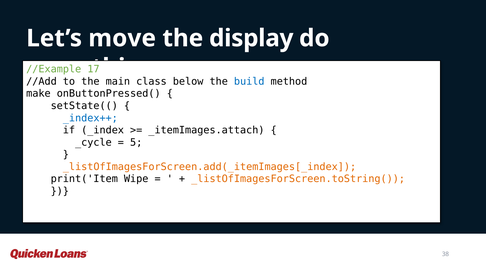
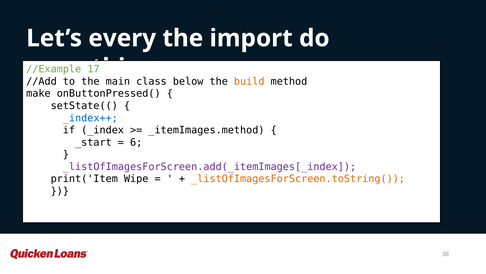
move: move -> every (122, 38)
display: display -> import (251, 38)
build colour: blue -> orange (249, 81)
_itemImages.attach: _itemImages.attach -> _itemImages.method (206, 130)
_cycle: _cycle -> _start (93, 142)
5: 5 -> 6 (136, 142)
_listOfImagesForScreen.add(_itemImages[_index colour: orange -> purple (210, 166)
